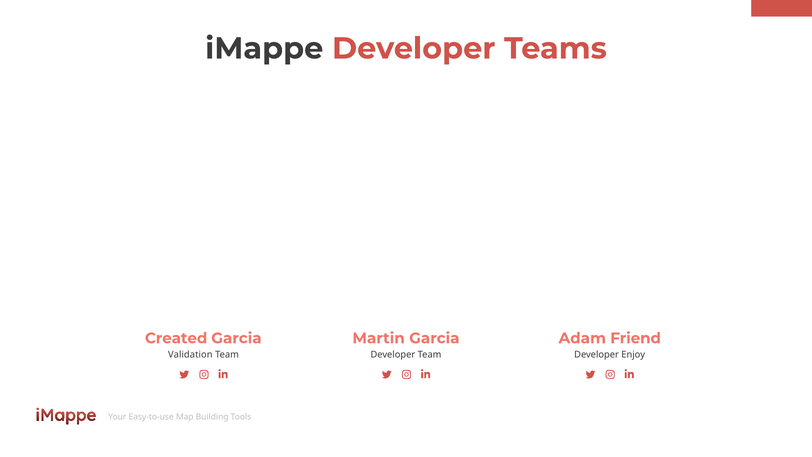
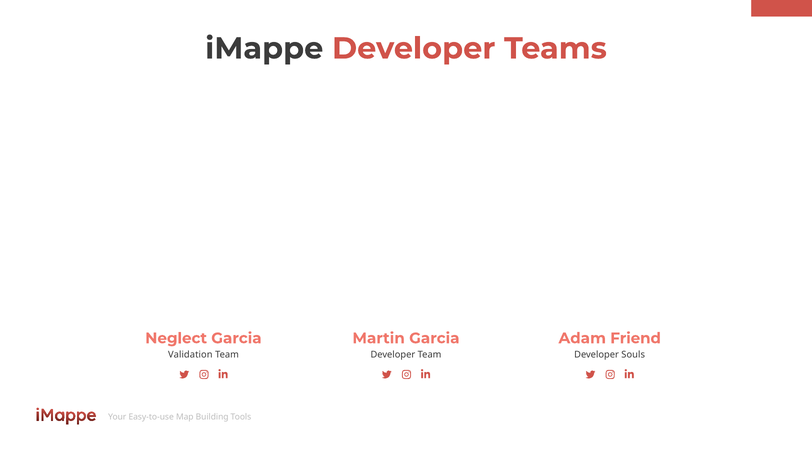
Created: Created -> Neglect (176, 338)
Enjoy: Enjoy -> Souls (633, 355)
